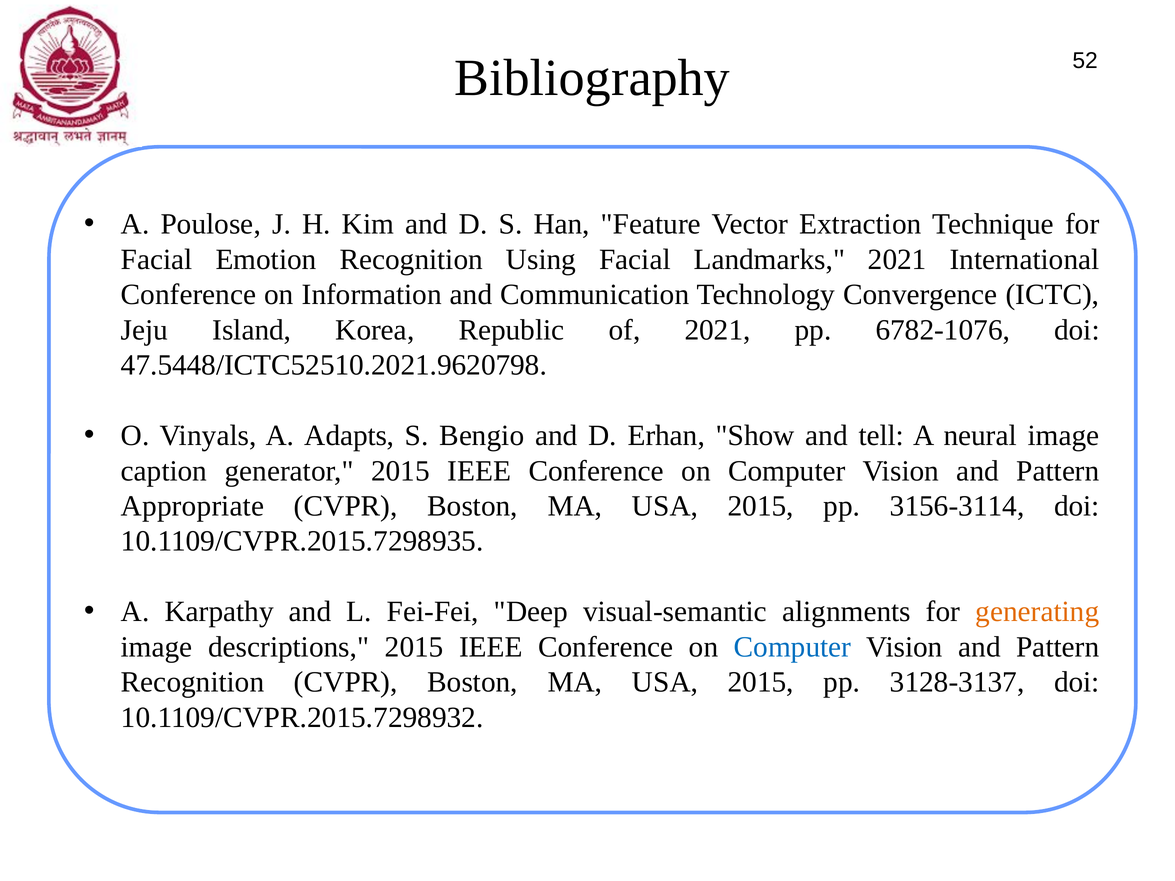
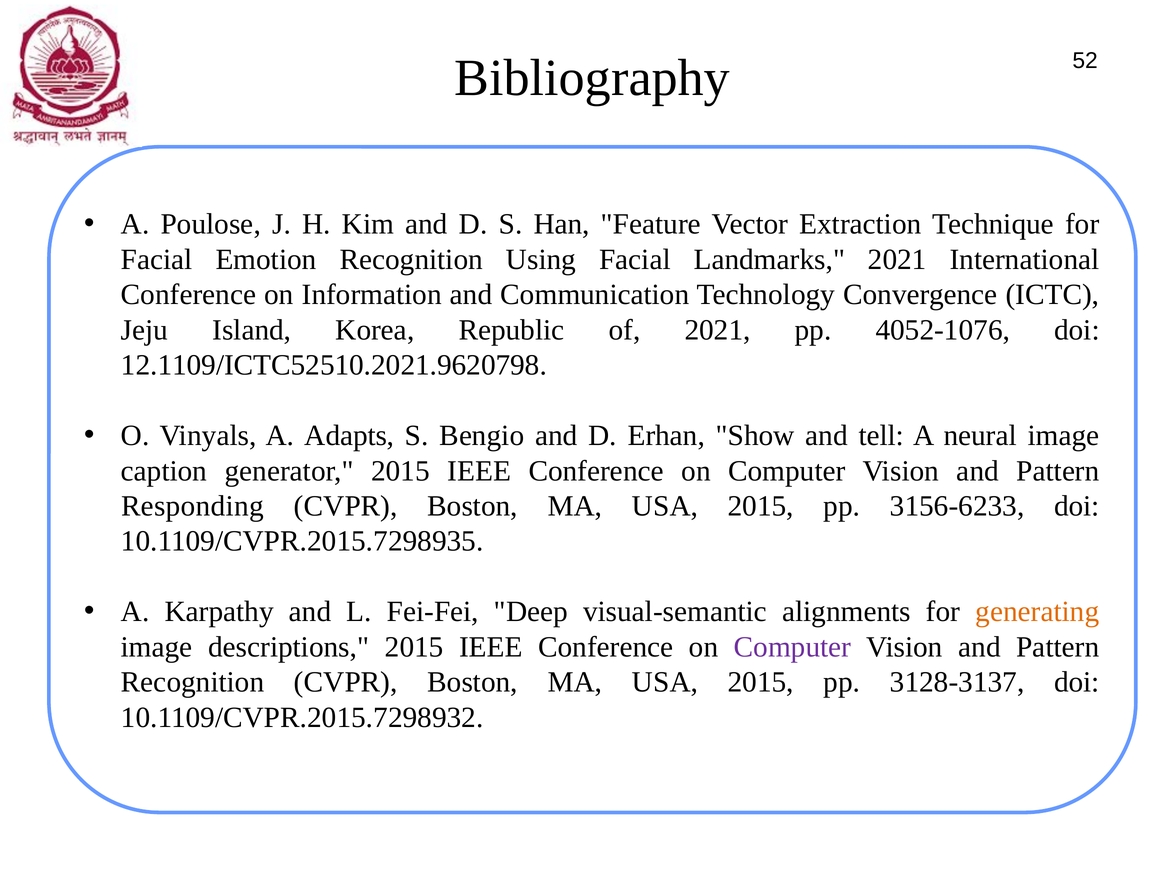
6782-1076: 6782-1076 -> 4052-1076 (943, 330)
47.5448/ICTC52510.2021.9620798: 47.5448/ICTC52510.2021.9620798 -> 12.1109/ICTC52510.2021.9620798 (334, 365)
Appropriate: Appropriate -> Responding (192, 506)
3156-3114: 3156-3114 -> 3156-6233 (957, 506)
Computer colour: blue -> purple (793, 647)
